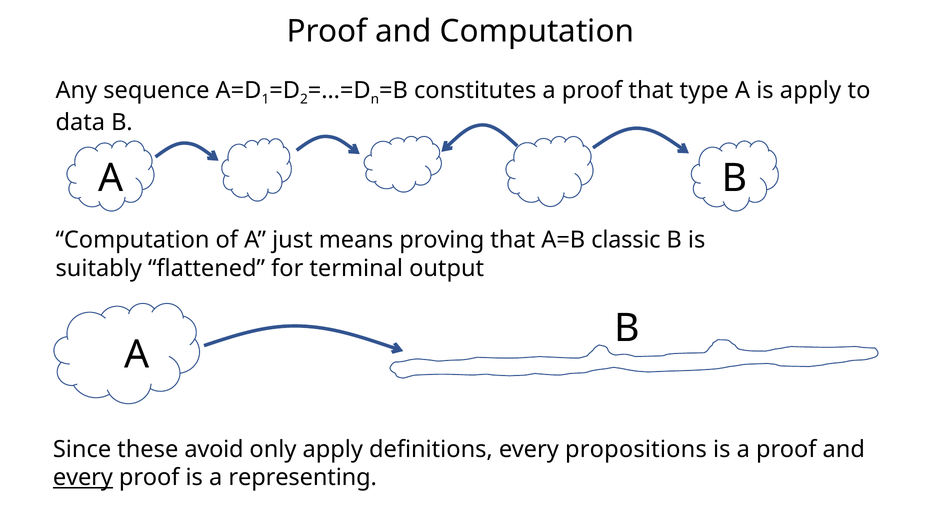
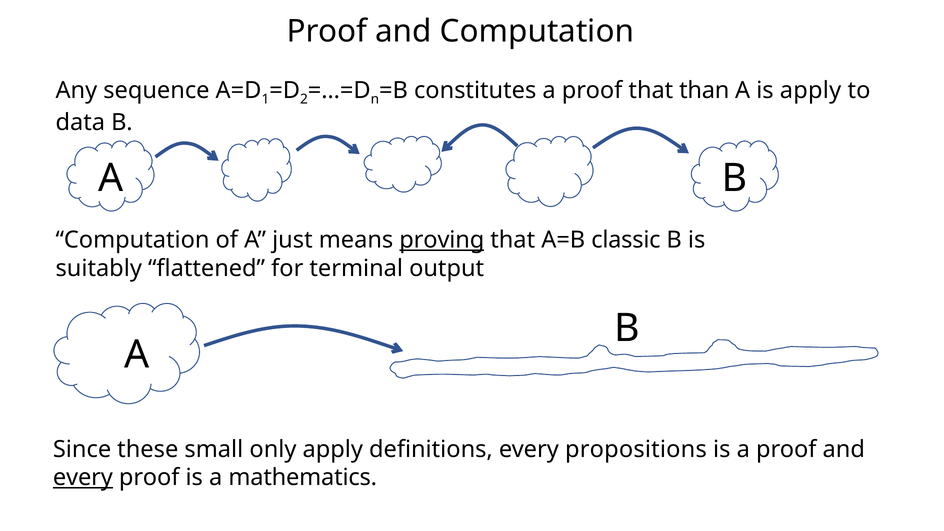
type: type -> than (704, 90)
proving underline: none -> present (442, 240)
avoid: avoid -> small (214, 449)
representing: representing -> mathematics (303, 478)
